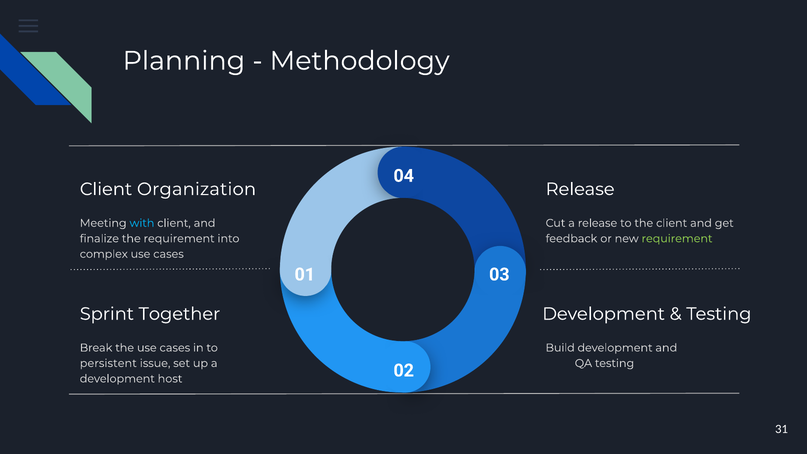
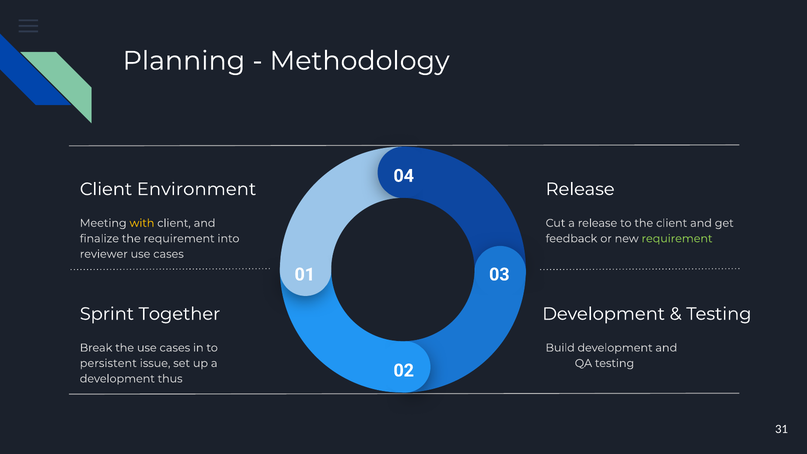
Organization: Organization -> Environment (197, 189)
with colour: light blue -> yellow (142, 223)
complex: complex -> reviewer (104, 254)
host: host -> thus (170, 379)
